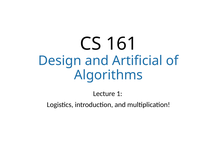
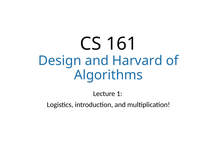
Artificial: Artificial -> Harvard (137, 61)
